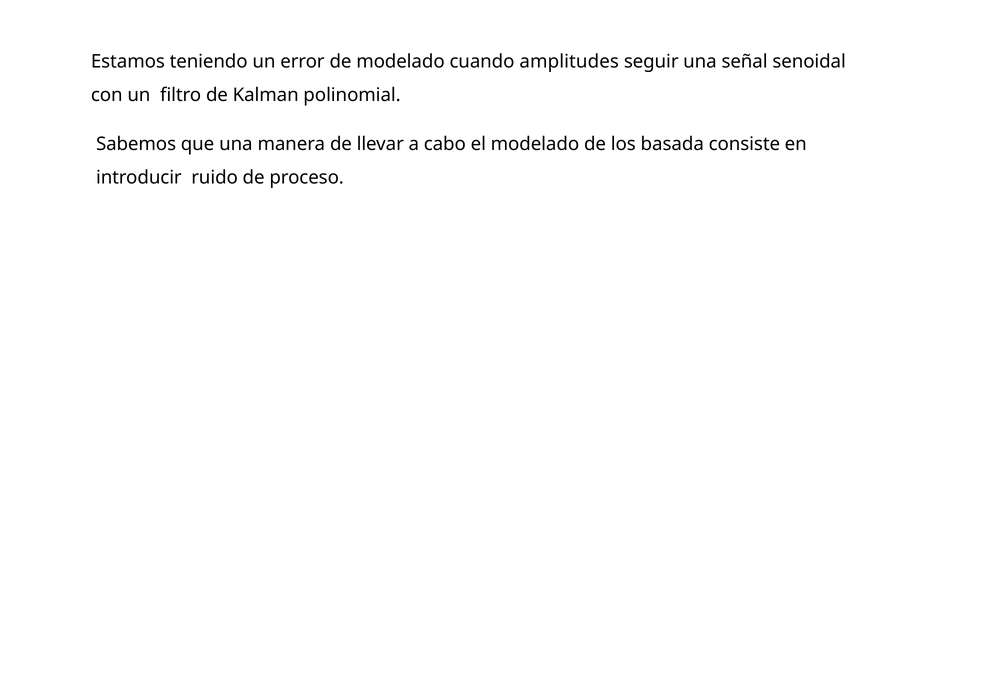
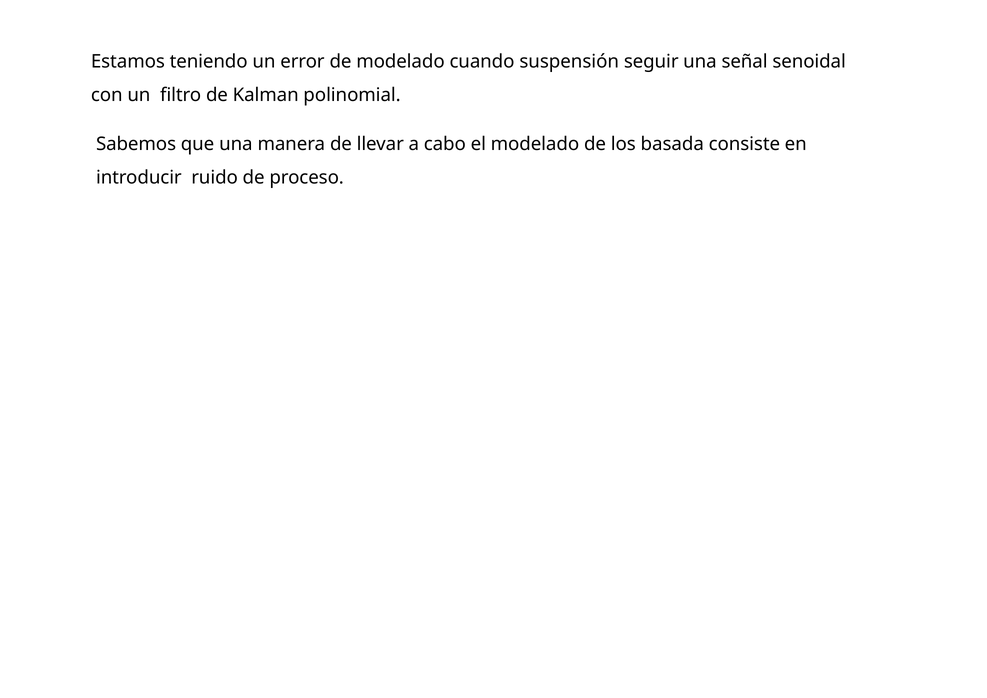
amplitudes: amplitudes -> suspensión (569, 62)
